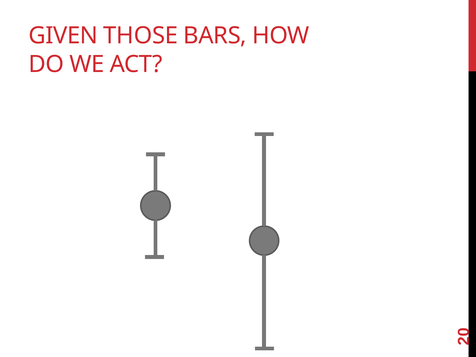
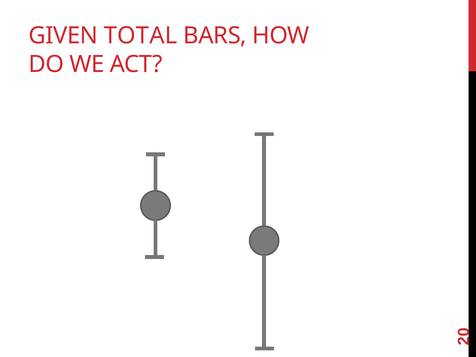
THOSE: THOSE -> TOTAL (141, 36)
